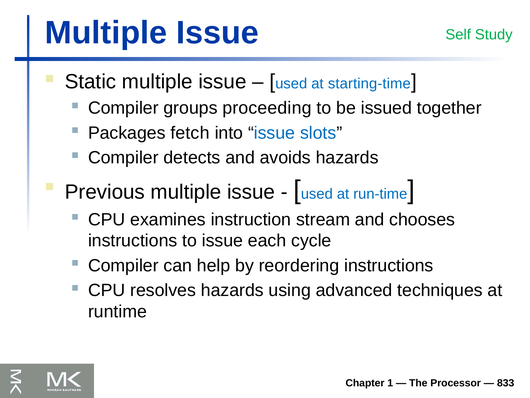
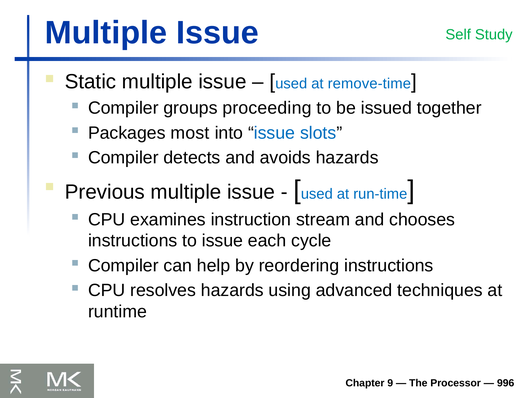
starting-time: starting-time -> remove-time (369, 84)
fetch: fetch -> most (190, 133)
1: 1 -> 9 (390, 383)
833: 833 -> 996 (506, 383)
